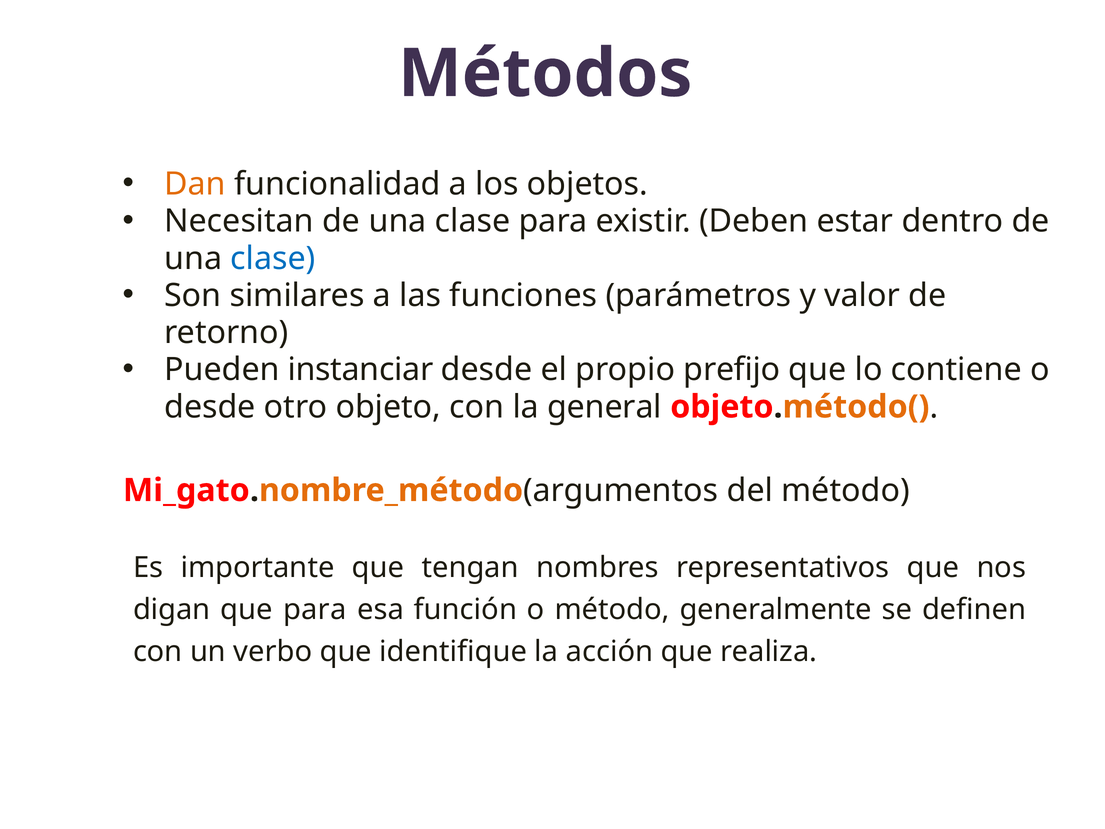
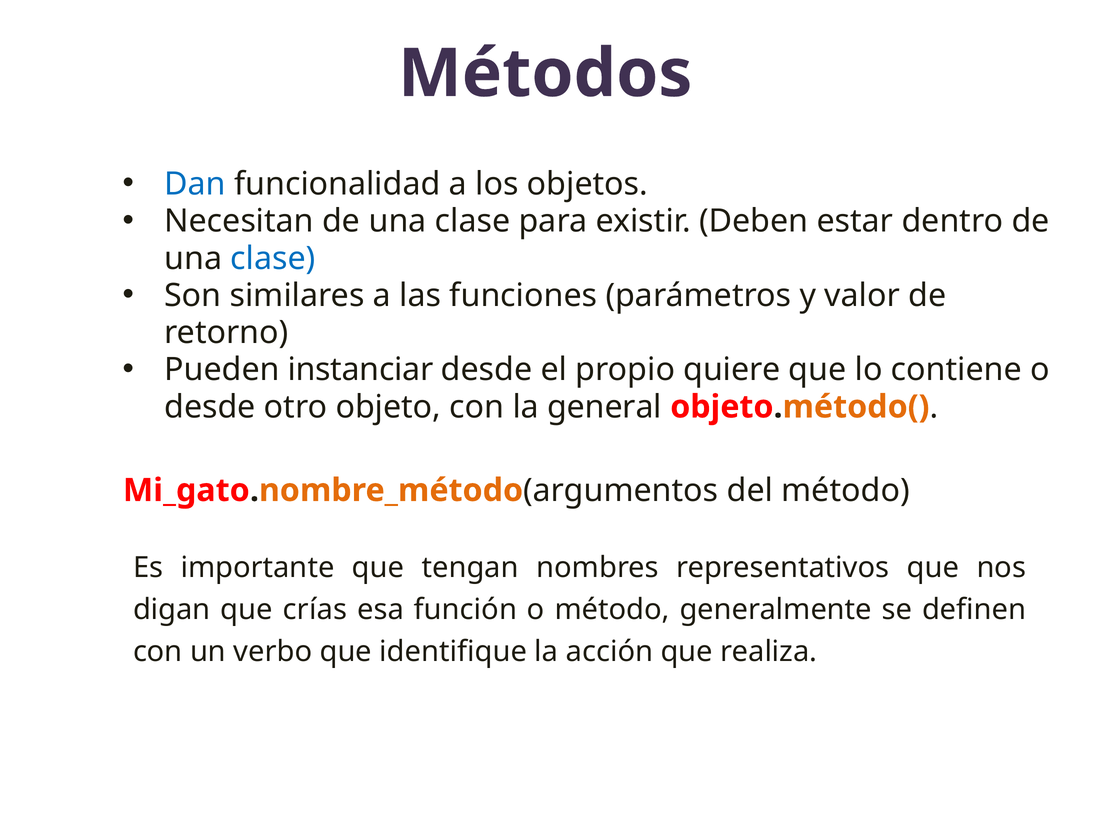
Dan colour: orange -> blue (195, 184)
prefijo: prefijo -> quiere (732, 370)
que para: para -> crías (315, 610)
